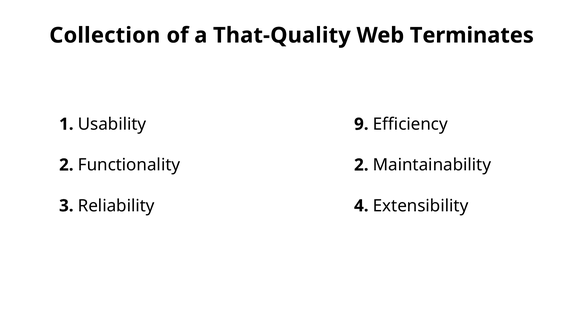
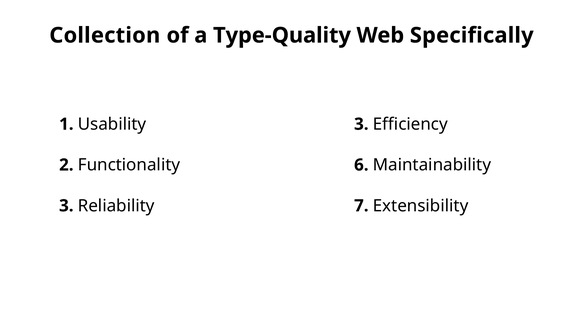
That-Quality: That-Quality -> Type-Quality (282, 35)
Terminates: Terminates -> Specifically (472, 35)
Usability 9: 9 -> 3 (361, 124)
Functionality 2: 2 -> 6 (361, 165)
4: 4 -> 7 (361, 206)
